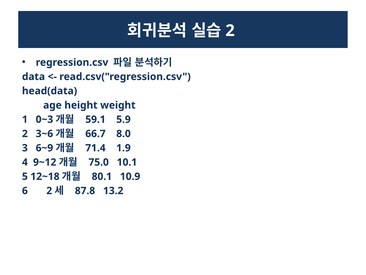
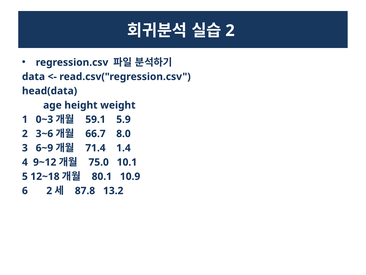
1.9: 1.9 -> 1.4 (123, 148)
